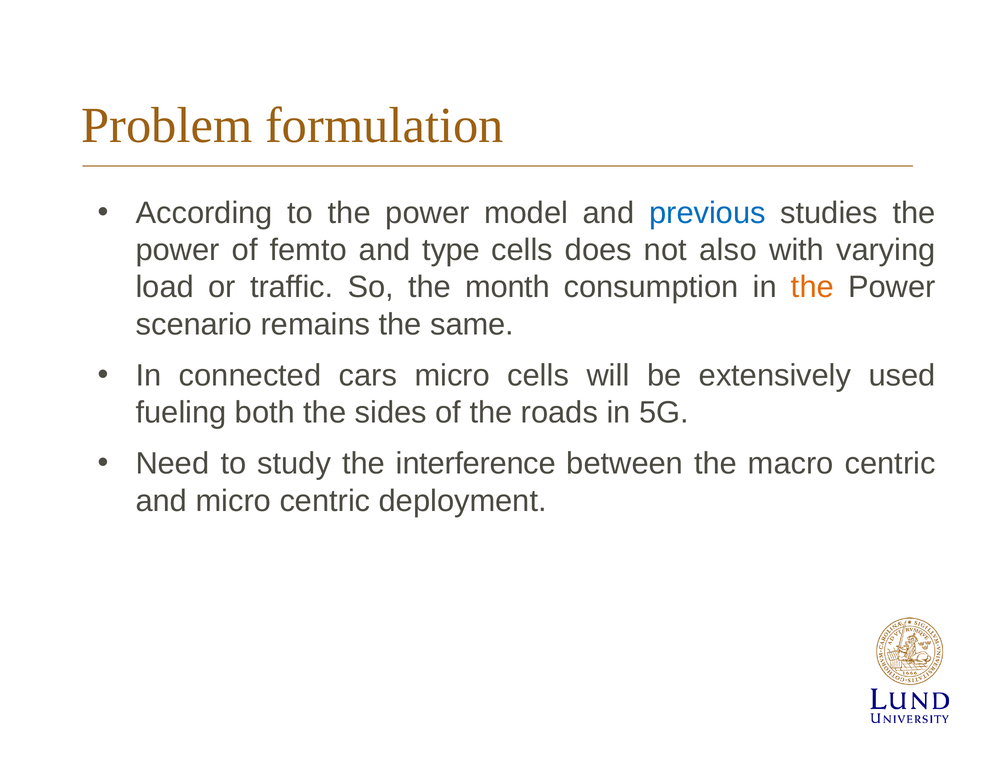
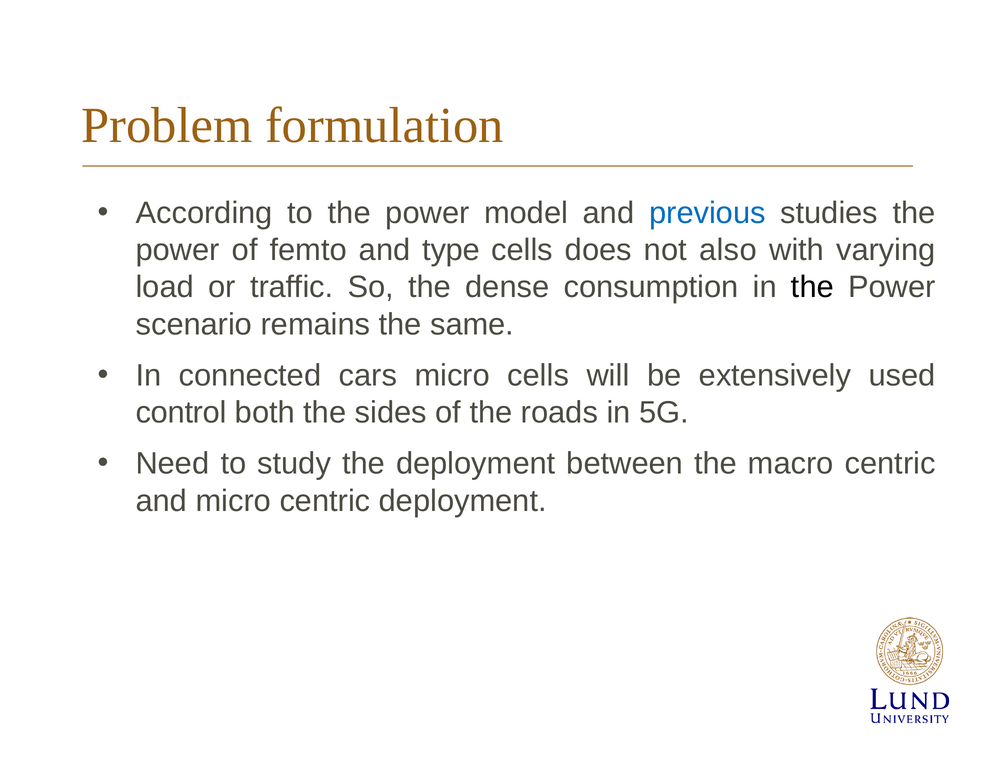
month: month -> dense (507, 287)
the colour: orange -> black (812, 287)
fueling: fueling -> control (181, 413)
the interference: interference -> deployment (476, 464)
